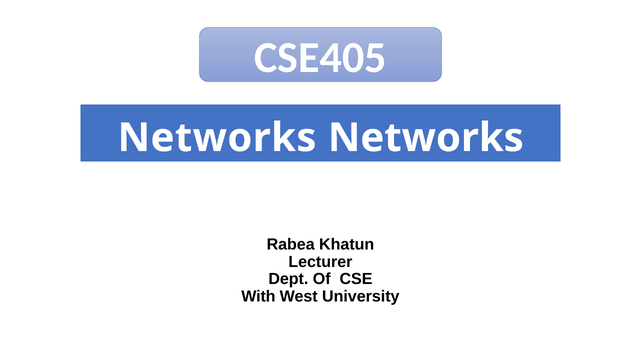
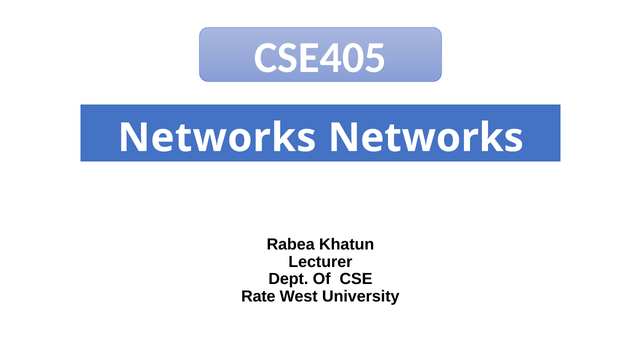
With: With -> Rate (258, 296)
